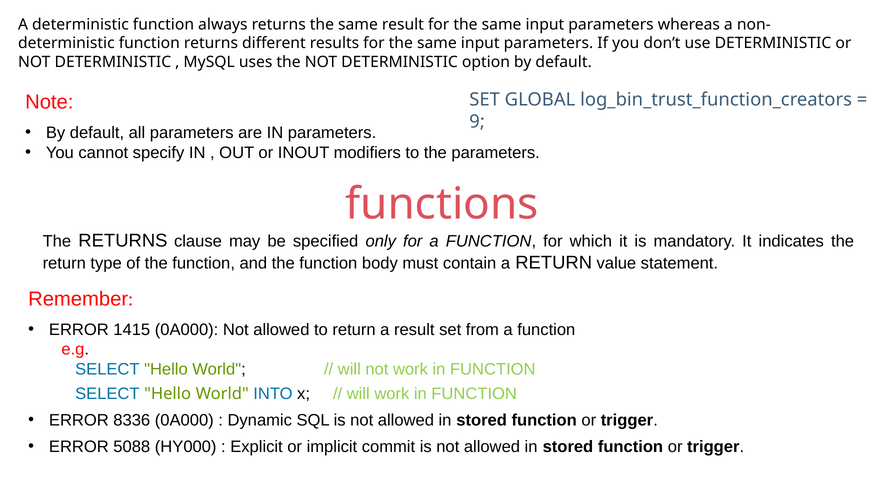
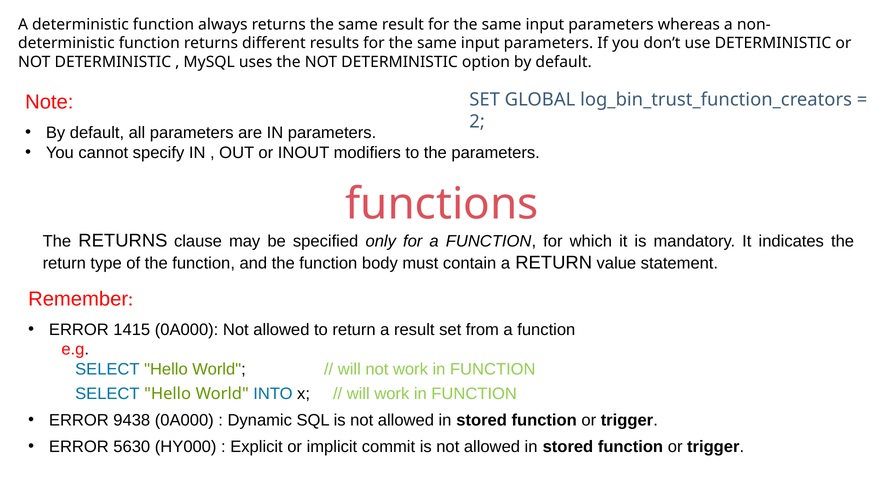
9: 9 -> 2 (477, 122)
8336: 8336 -> 9438 (132, 420)
5088: 5088 -> 5630 (132, 447)
